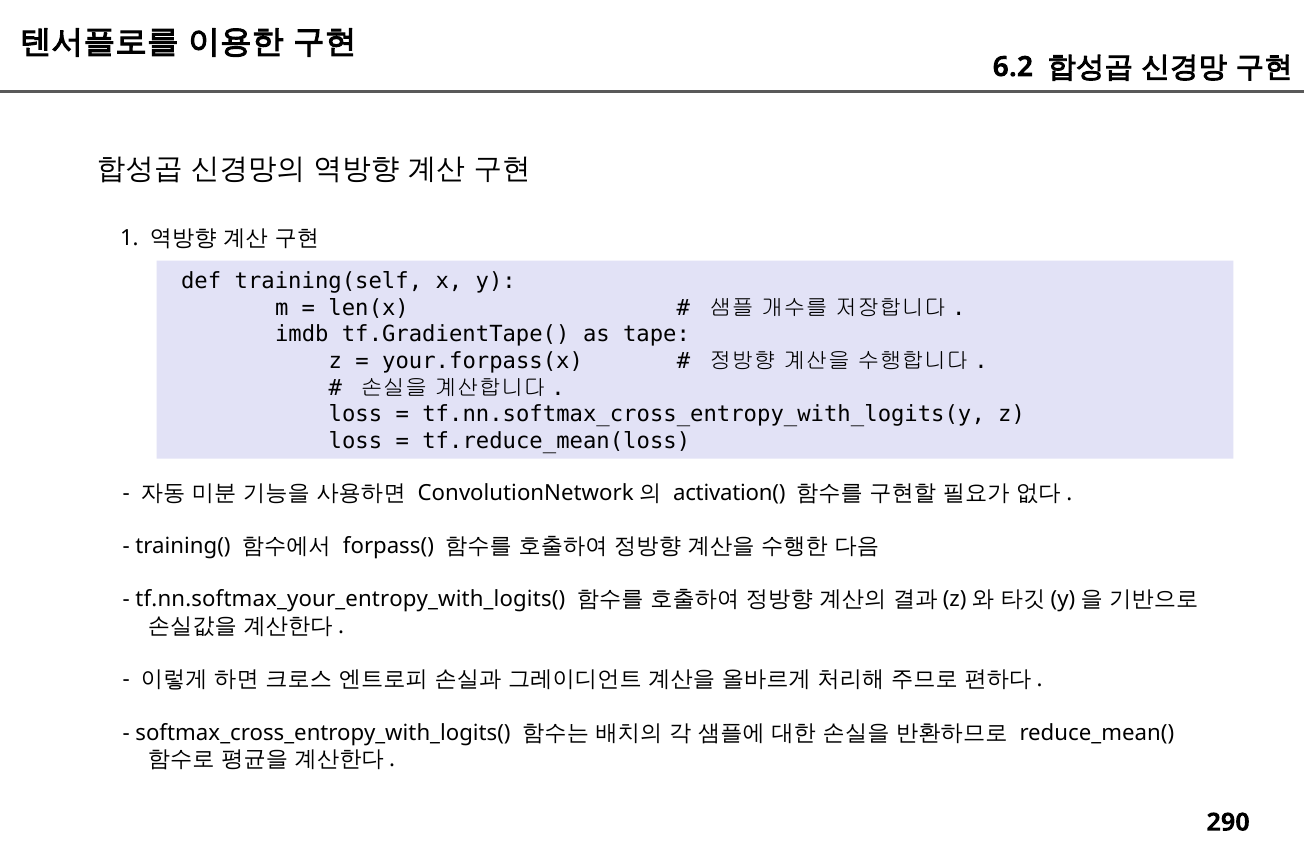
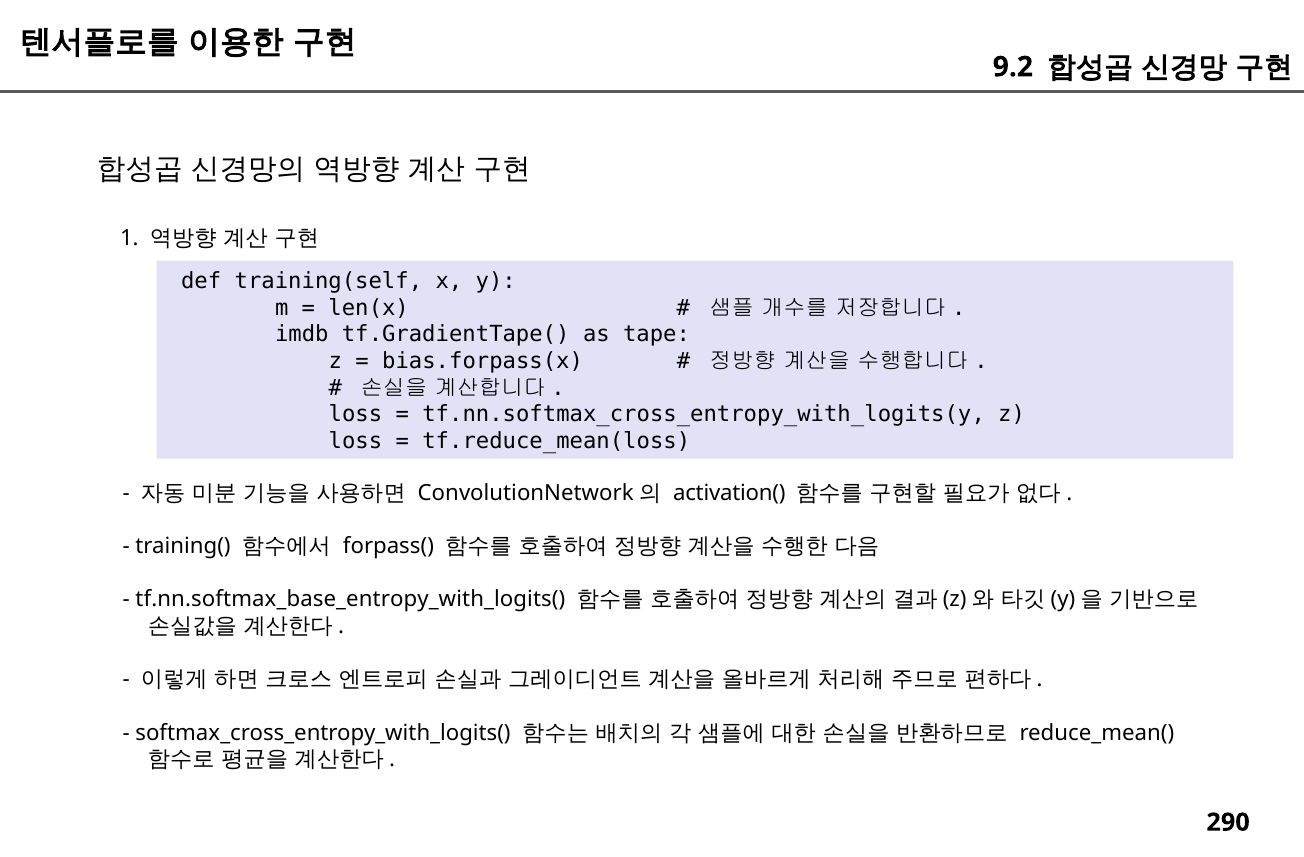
6.2: 6.2 -> 9.2 (1013, 67)
your.forpass(x: your.forpass(x -> bias.forpass(x (483, 361)
tf.nn.softmax_your_entropy_with_logits(: tf.nn.softmax_your_entropy_with_logits( -> tf.nn.softmax_base_entropy_with_logits( (350, 599)
